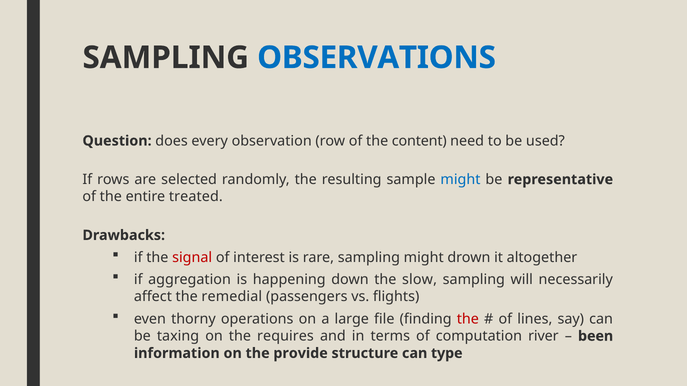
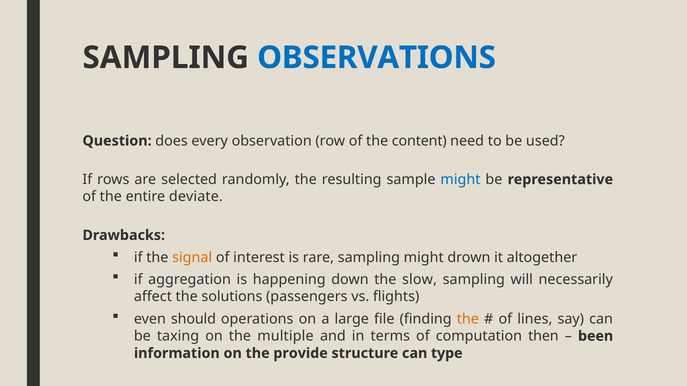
treated: treated -> deviate (196, 197)
signal colour: red -> orange (192, 258)
remedial: remedial -> solutions (232, 297)
thorny: thorny -> should (193, 319)
the colour: red -> orange (468, 319)
requires: requires -> multiple (285, 336)
river: river -> then (543, 336)
